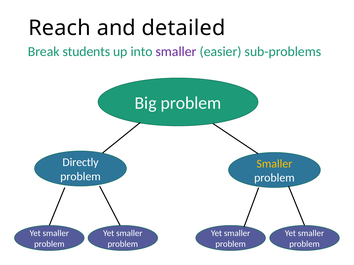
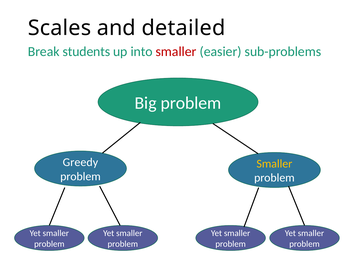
Reach: Reach -> Scales (60, 28)
smaller colour: purple -> red (176, 52)
Directly: Directly -> Greedy (80, 163)
